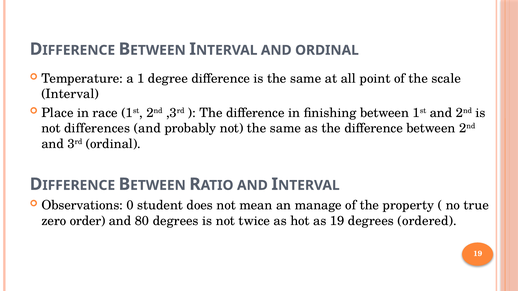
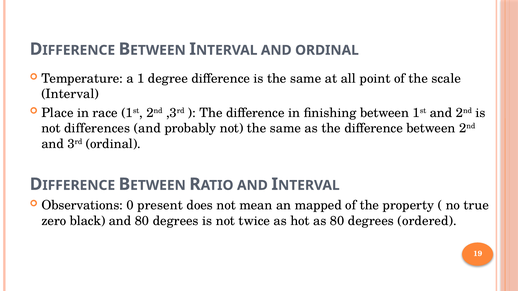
student: student -> present (160, 206)
manage: manage -> mapped (318, 206)
order: order -> black (88, 221)
as 19: 19 -> 80 (337, 221)
